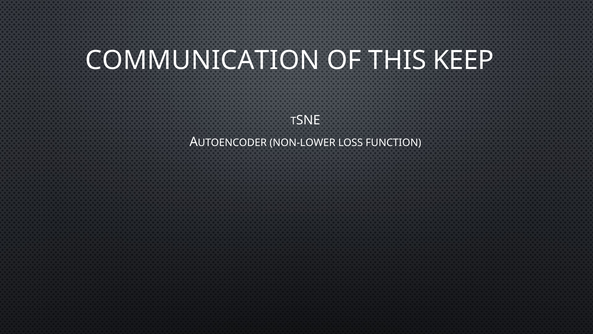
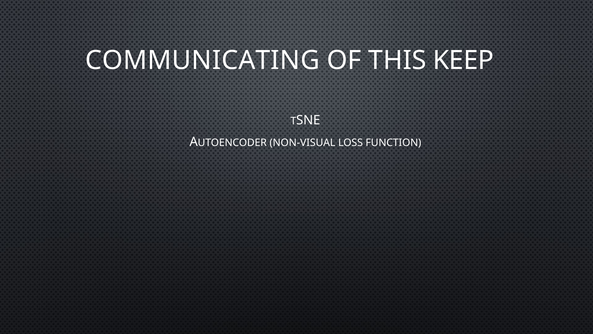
COMMUNICATION: COMMUNICATION -> COMMUNICATING (202, 60)
NON-LOWER: NON-LOWER -> NON-VISUAL (302, 143)
